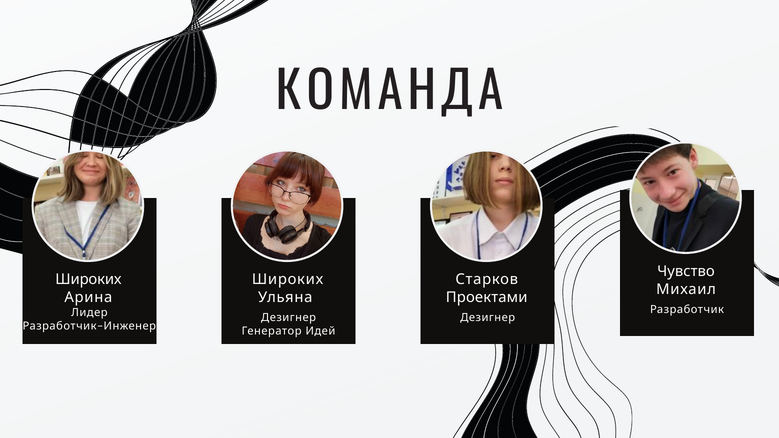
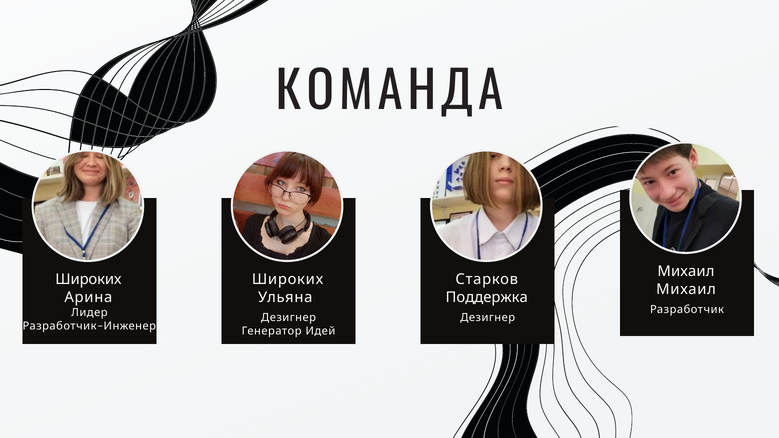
Чувство: Чувство -> Михаил (686, 272)
Проектами: Проектами -> Поддержка (487, 297)
